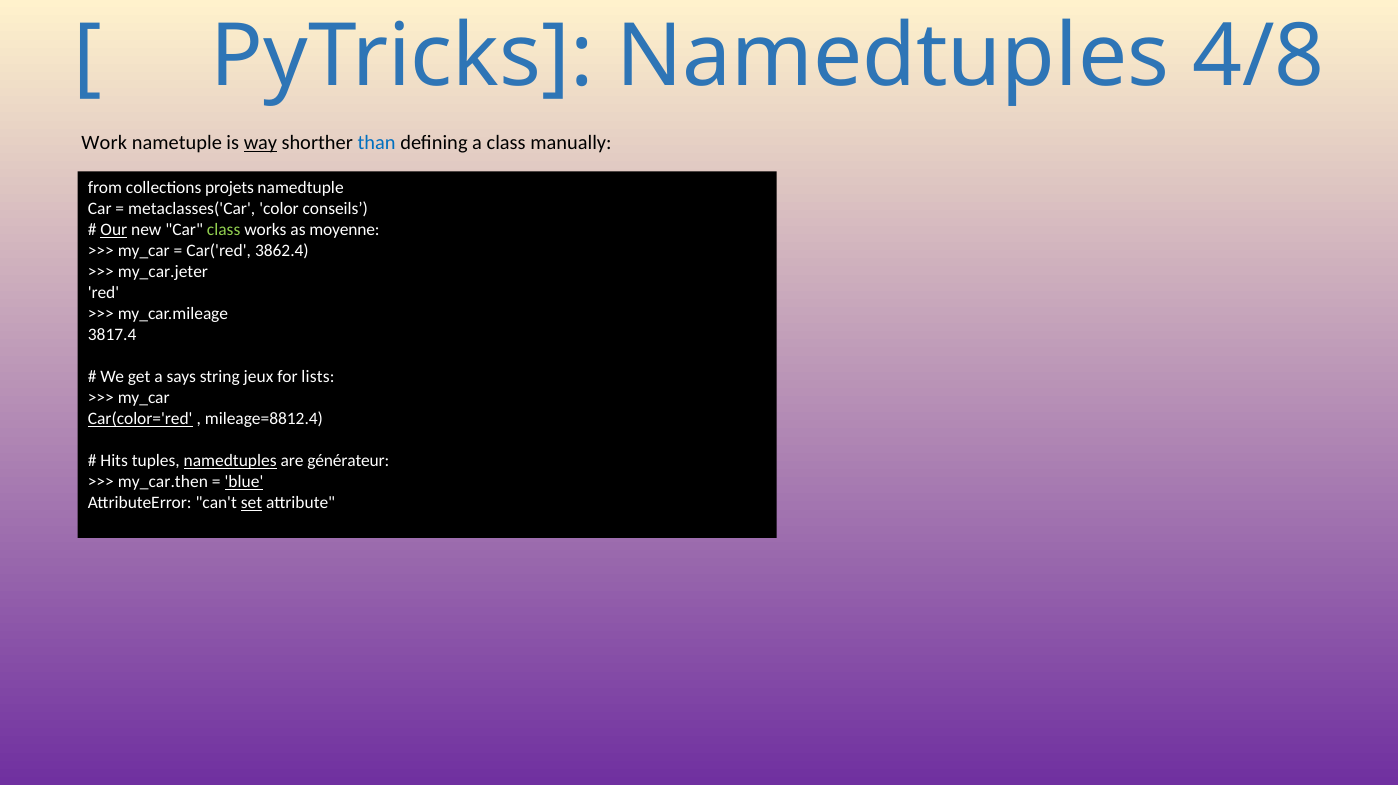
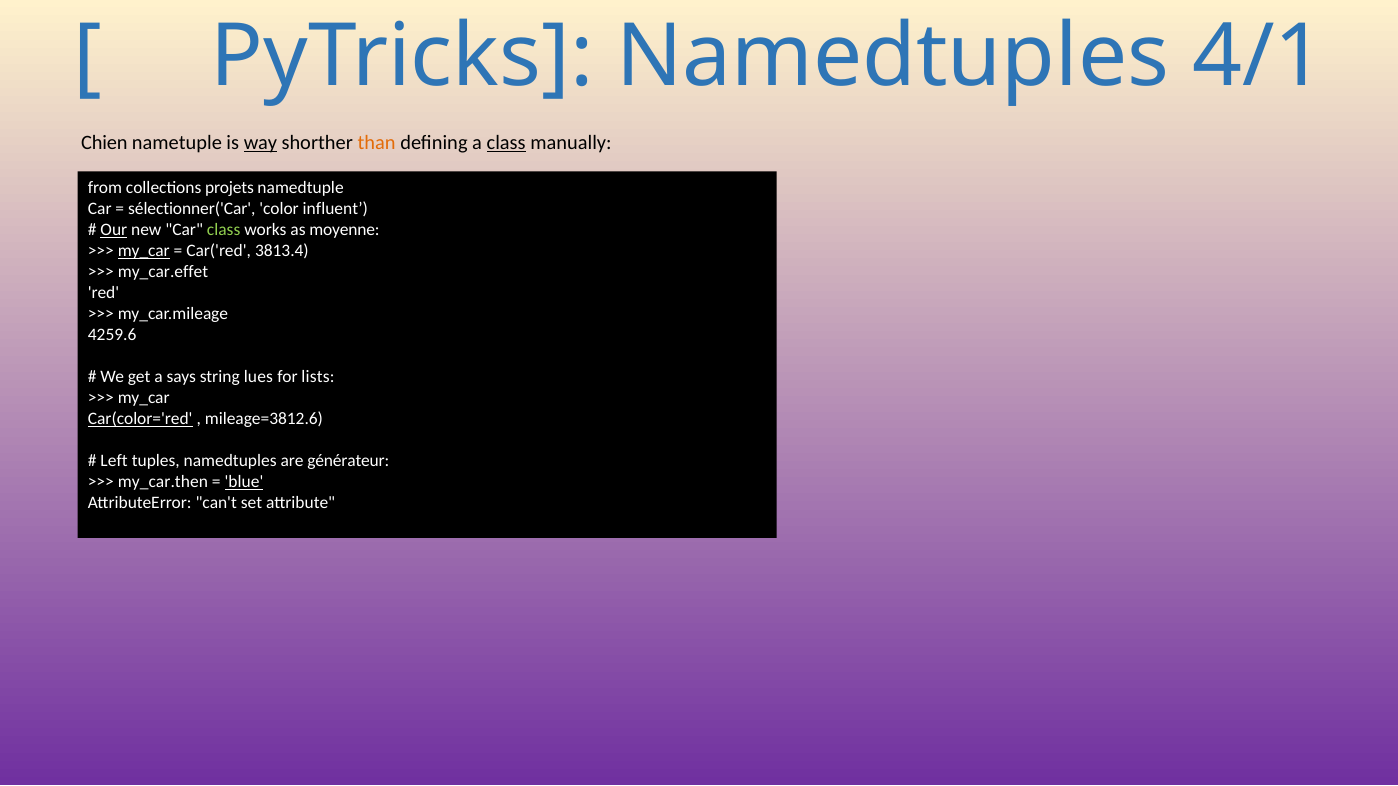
4/8: 4/8 -> 4/1 (1258, 57)
Work: Work -> Chien (104, 143)
than colour: blue -> orange (377, 143)
class underline: none -> present (506, 143)
metaclasses('Car: metaclasses('Car -> sélectionner('Car (192, 209)
conseils: conseils -> influent (335, 209)
my_car underline: none -> present (144, 251)
3862.4: 3862.4 -> 3813.4 (282, 251)
my_car.jeter: my_car.jeter -> my_car.effet (163, 272)
3817.4: 3817.4 -> 4259.6 (112, 335)
jeux: jeux -> lues (258, 377)
mileage=8812.4: mileage=8812.4 -> mileage=3812.6 (264, 419)
Hits: Hits -> Left (114, 461)
namedtuples underline: present -> none (230, 461)
set underline: present -> none (252, 503)
